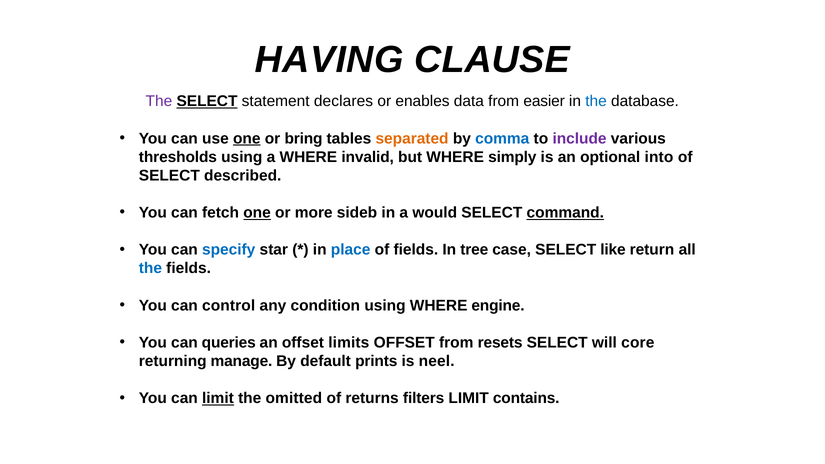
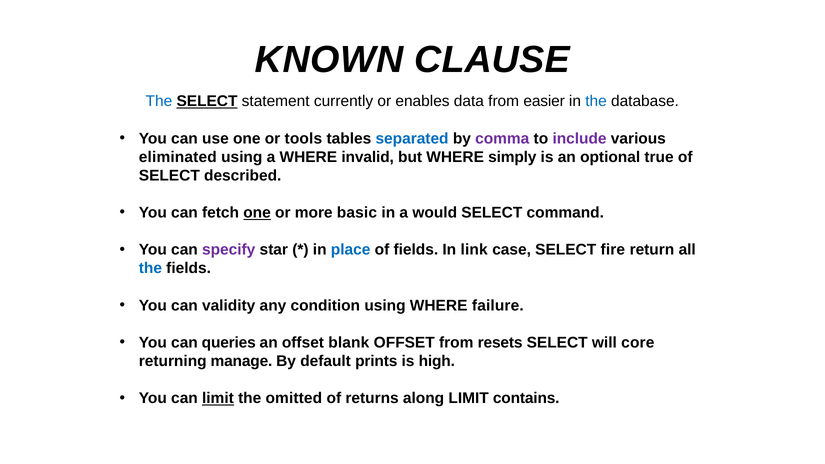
HAVING: HAVING -> KNOWN (329, 60)
The colour: purple -> blue (159, 101)
declares: declares -> currently (344, 101)
one underline: present -> none (247, 138)
bring: bring -> tools (303, 138)
separated colour: orange -> blue (412, 138)
comma colour: blue -> purple (502, 138)
thresholds: thresholds -> eliminated (178, 157)
into: into -> true (659, 157)
sideb: sideb -> basic (357, 213)
command underline: present -> none (565, 213)
specify colour: blue -> purple (229, 250)
tree: tree -> link (474, 250)
like: like -> fire (613, 250)
control: control -> validity (229, 306)
engine: engine -> failure (498, 306)
limits: limits -> blank (349, 343)
neel: neel -> high (437, 361)
filters: filters -> along (424, 398)
